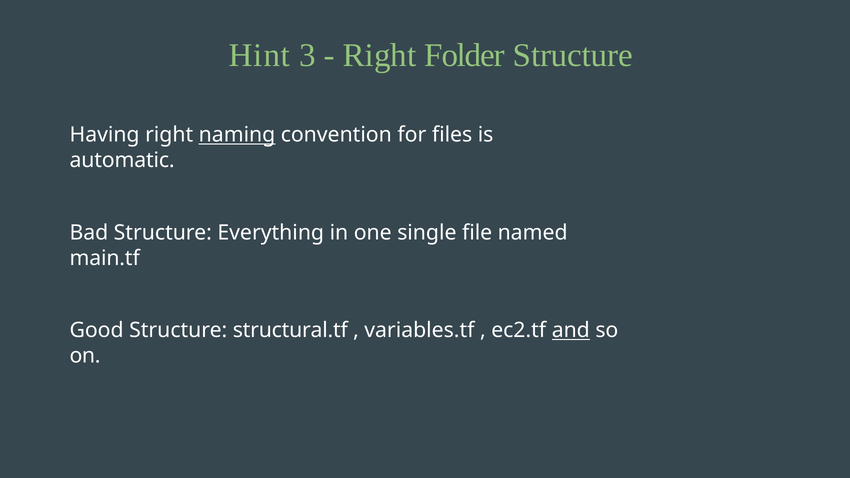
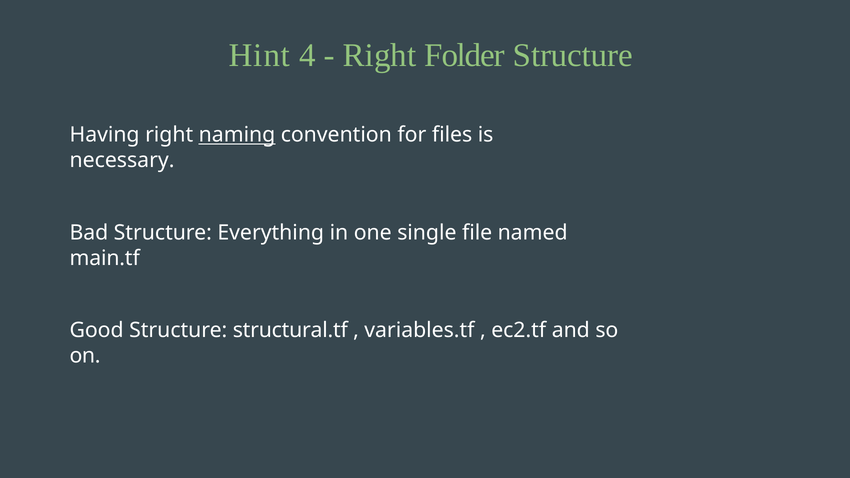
3: 3 -> 4 (307, 55)
automatic: automatic -> necessary (122, 160)
and underline: present -> none (571, 330)
